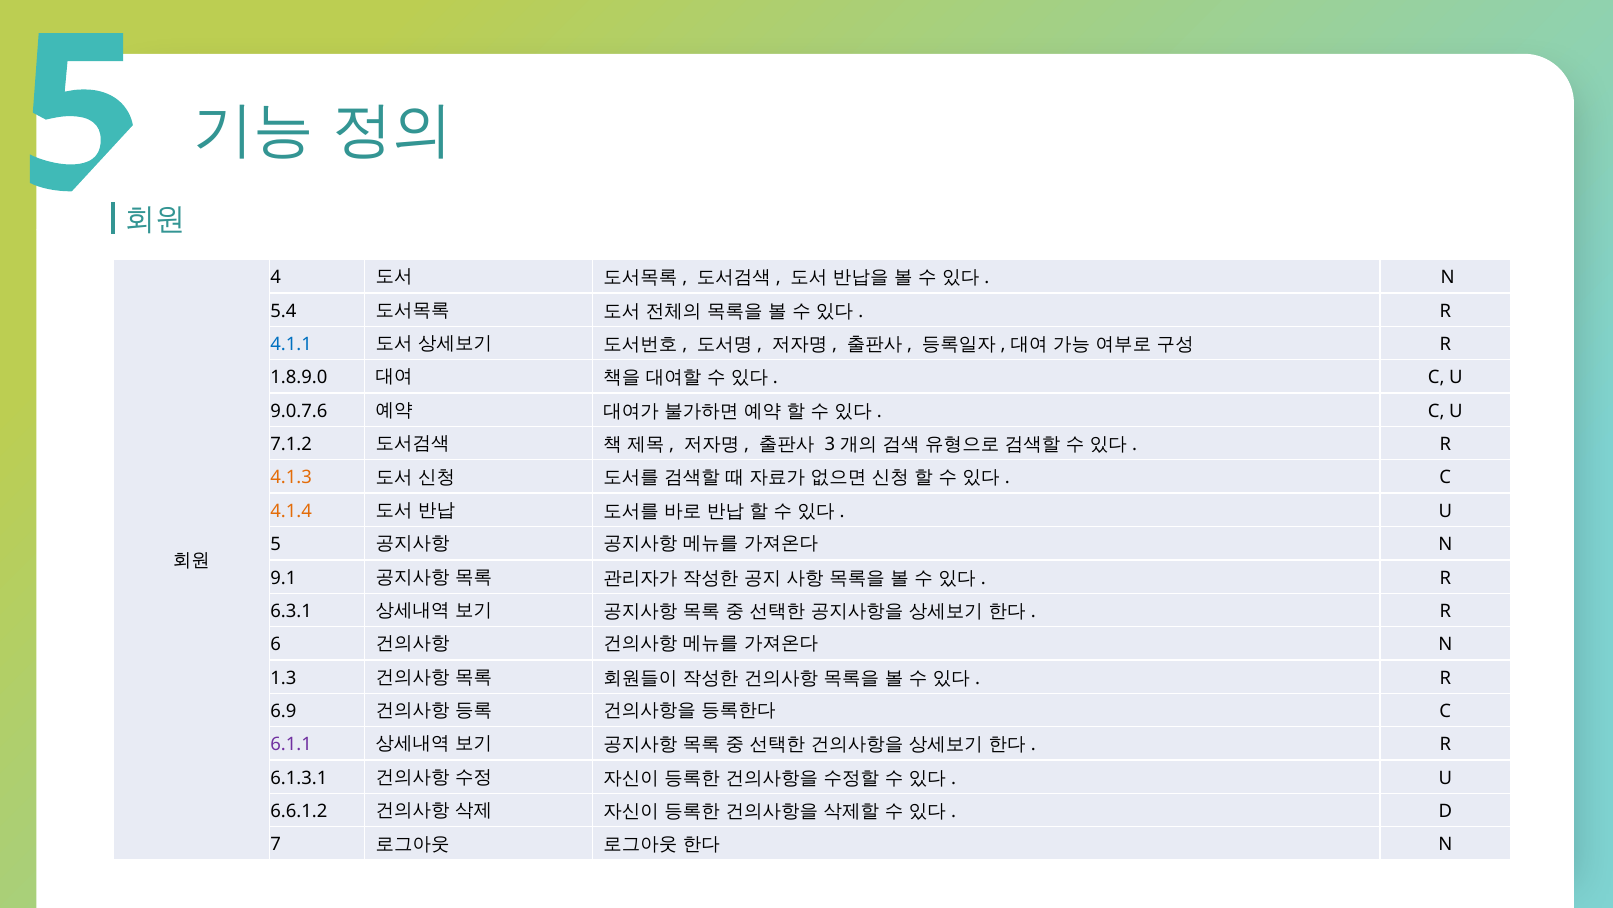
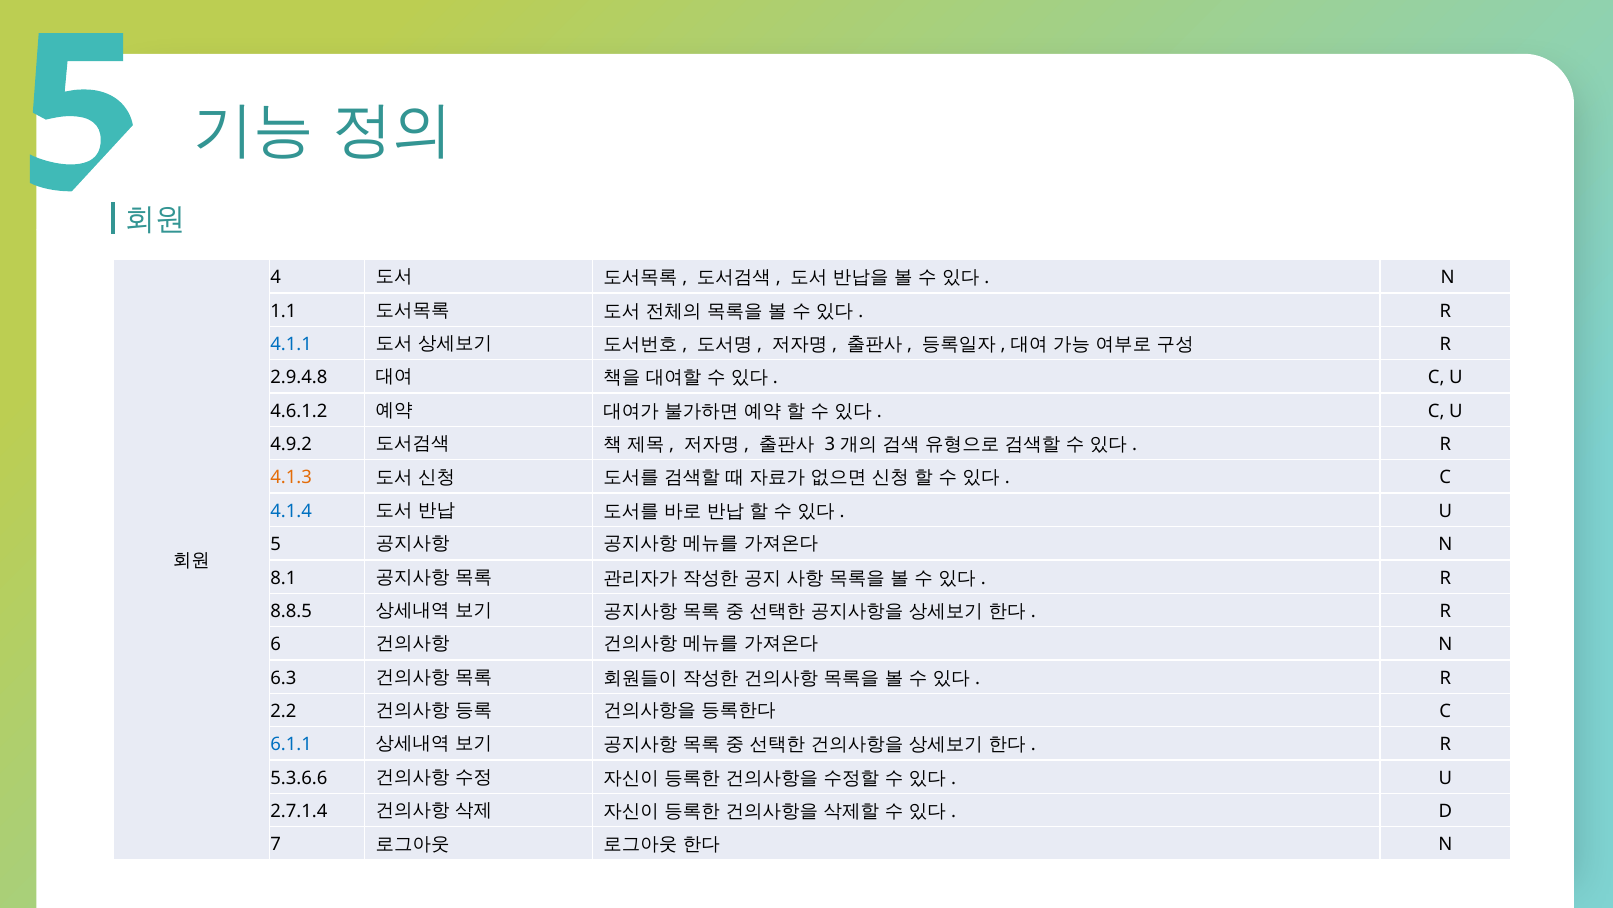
5.4: 5.4 -> 1.1 (283, 311)
1.8.9.0: 1.8.9.0 -> 2.9.4.8 (299, 377)
9.0.7.6: 9.0.7.6 -> 4.6.1.2 (299, 411)
7.1.2: 7.1.2 -> 4.9.2 (291, 444)
4.1.4 colour: orange -> blue (291, 511)
9.1: 9.1 -> 8.1 (283, 577)
6.3.1: 6.3.1 -> 8.8.5 (291, 611)
1.3: 1.3 -> 6.3 (283, 677)
6.9: 6.9 -> 2.2 (283, 711)
6.1.1 colour: purple -> blue (291, 744)
6.1.3.1: 6.1.3.1 -> 5.3.6.6 (299, 778)
6.6.1.2: 6.6.1.2 -> 2.7.1.4 (299, 811)
